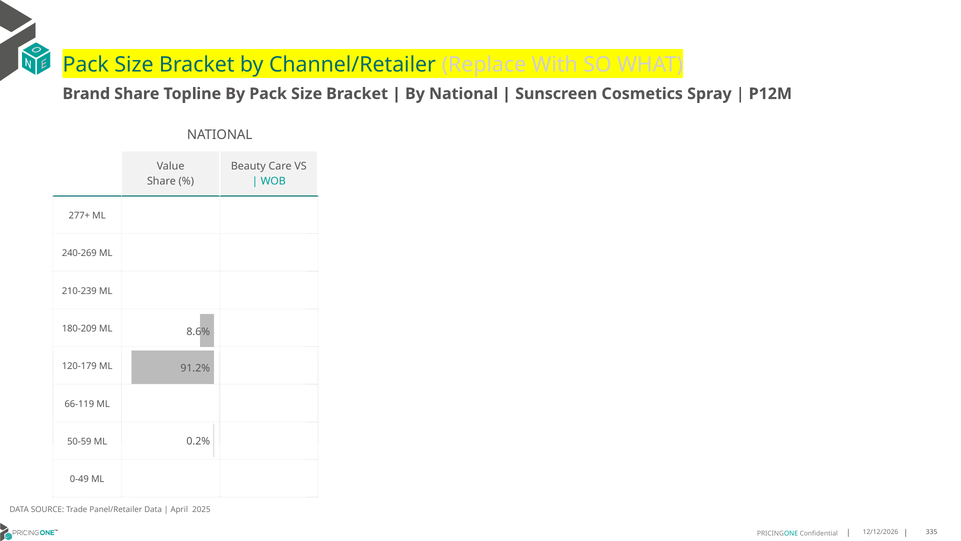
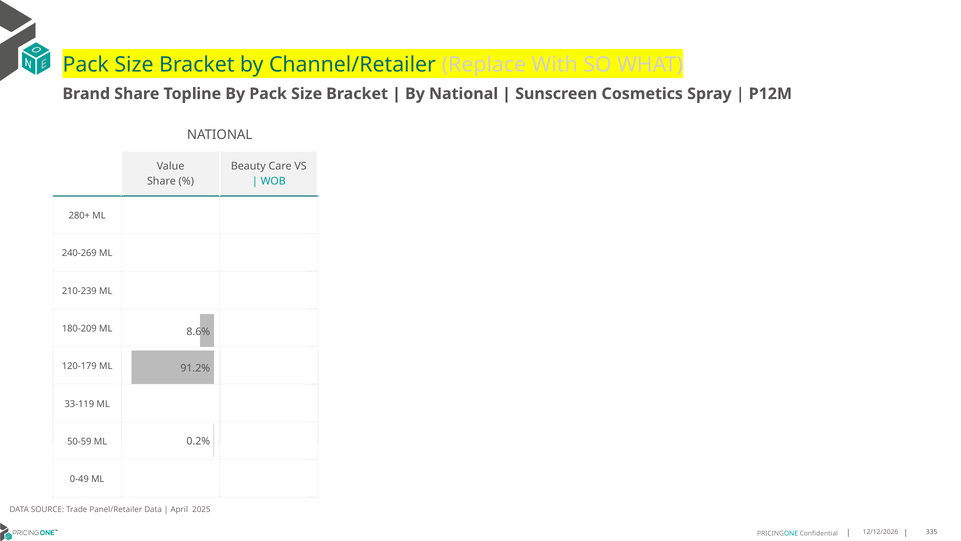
277+: 277+ -> 280+ (79, 215)
66-119: 66-119 -> 33-119 (79, 404)
